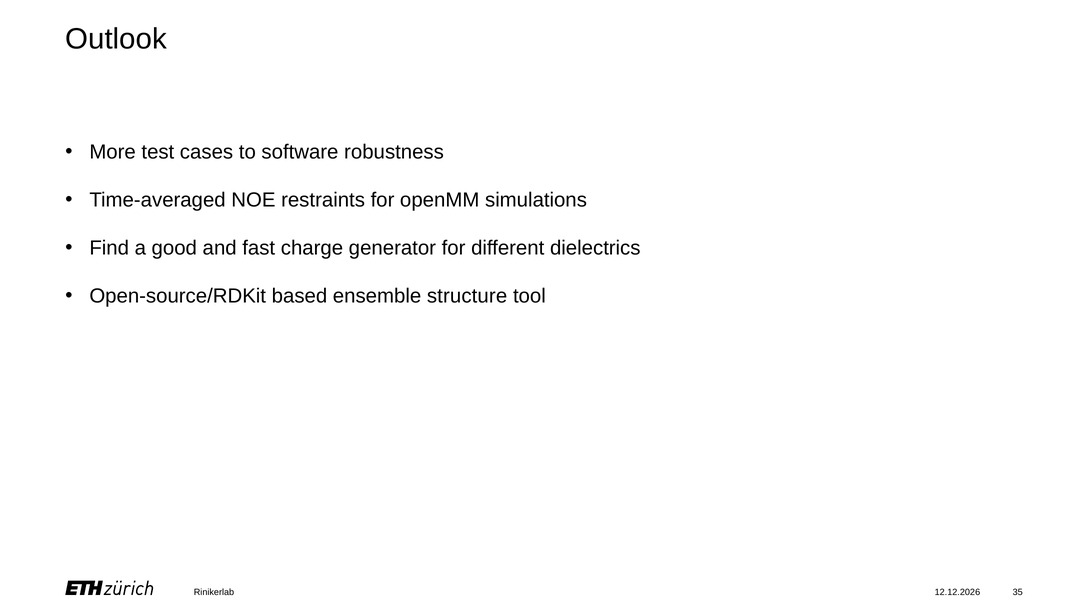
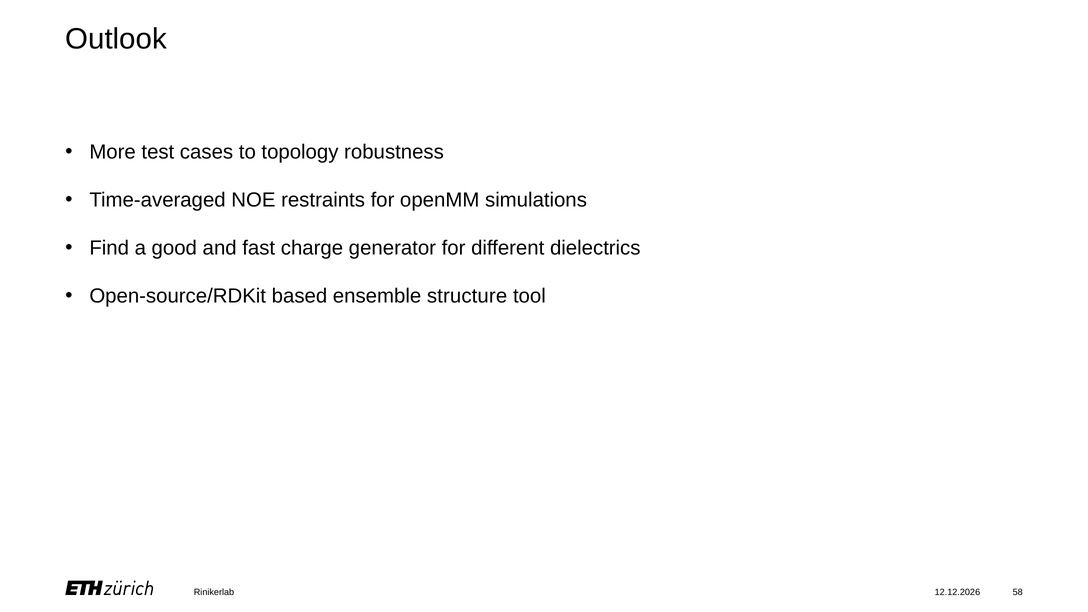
software: software -> topology (300, 152)
35: 35 -> 58 (1018, 592)
